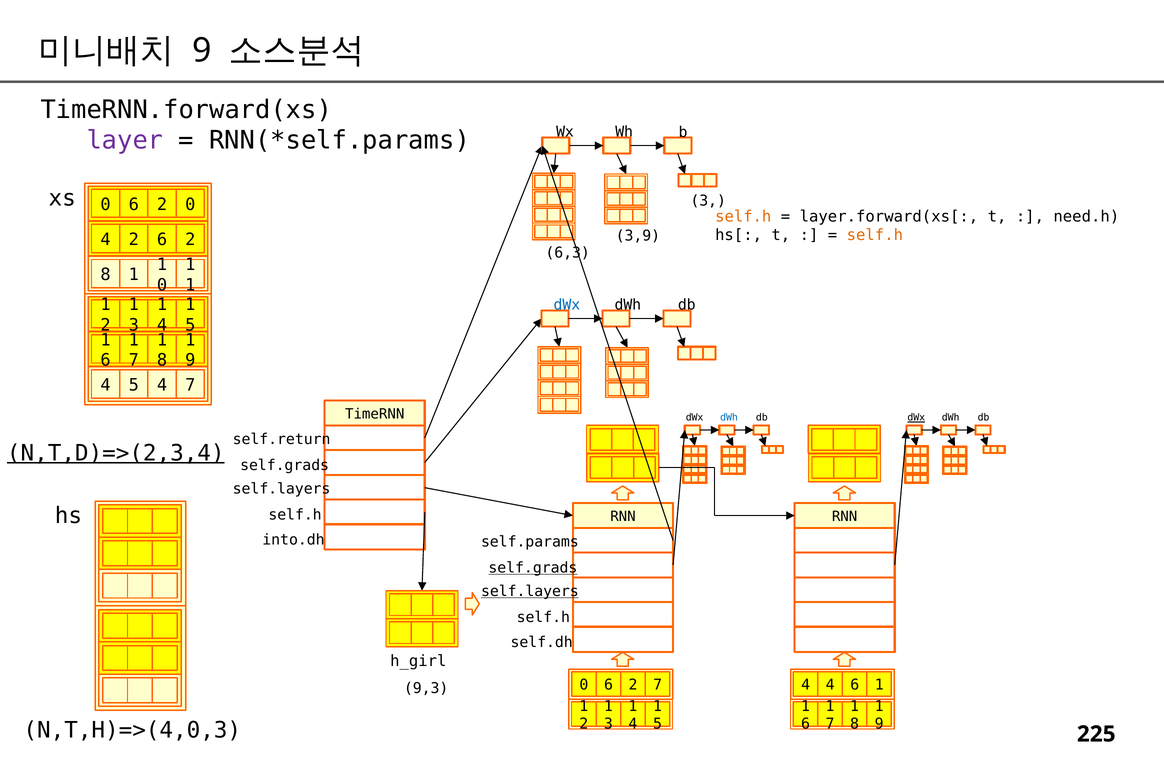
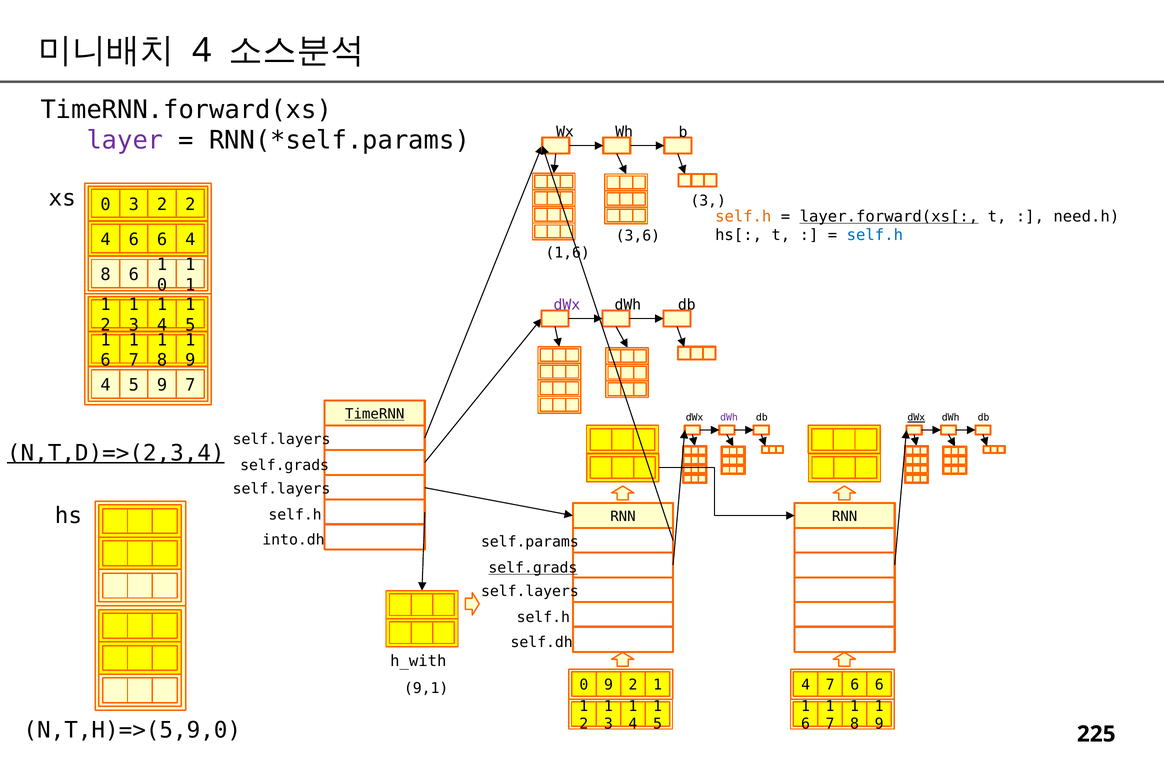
9: 9 -> 4 (202, 50)
6: 6 -> 3 (134, 204)
2 0: 0 -> 2 (190, 204)
layer.forward(xs[ underline: none -> present (889, 216)
self.h colour: orange -> blue (875, 235)
3,9: 3,9 -> 3,6 (638, 236)
4 2: 2 -> 6 (134, 240)
2: 2 -> 4 (190, 240)
6,3: 6,3 -> 1,6 (568, 253)
1: 1 -> 6 (134, 275)
dWx colour: blue -> purple (567, 305)
5 4: 4 -> 9 (162, 385)
TimeRNN underline: none -> present (375, 414)
dWh colour: blue -> purple (729, 417)
self.return: self.return -> self.layers (282, 439)
self.layers underline: present -> none (530, 591)
h_girl: h_girl -> h_with (418, 661)
4 4: 4 -> 7 (830, 685)
1: 1 -> 6 (879, 685)
9,3: 9,3 -> 9,1 (426, 688)
6: 6 -> 9 (609, 685)
7: 7 -> 1 (658, 685)
N,T,H)=>(4,0,3: N,T,H)=>(4,0,3 -> N,T,H)=>(5,9,0 (132, 730)
